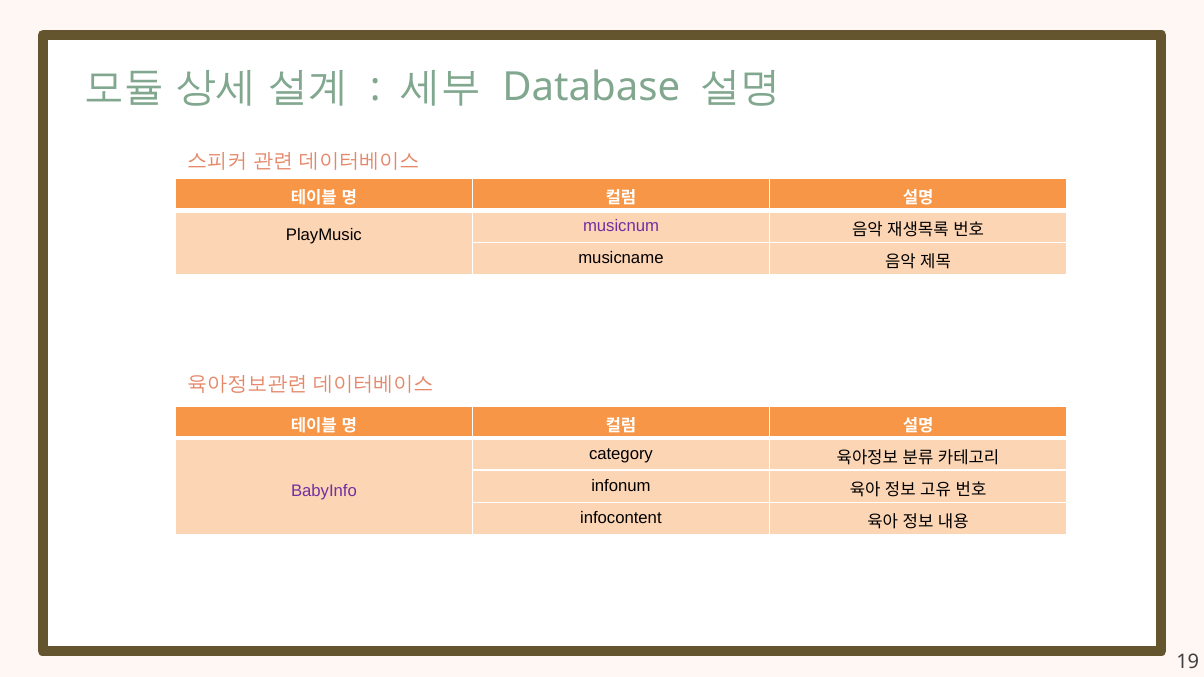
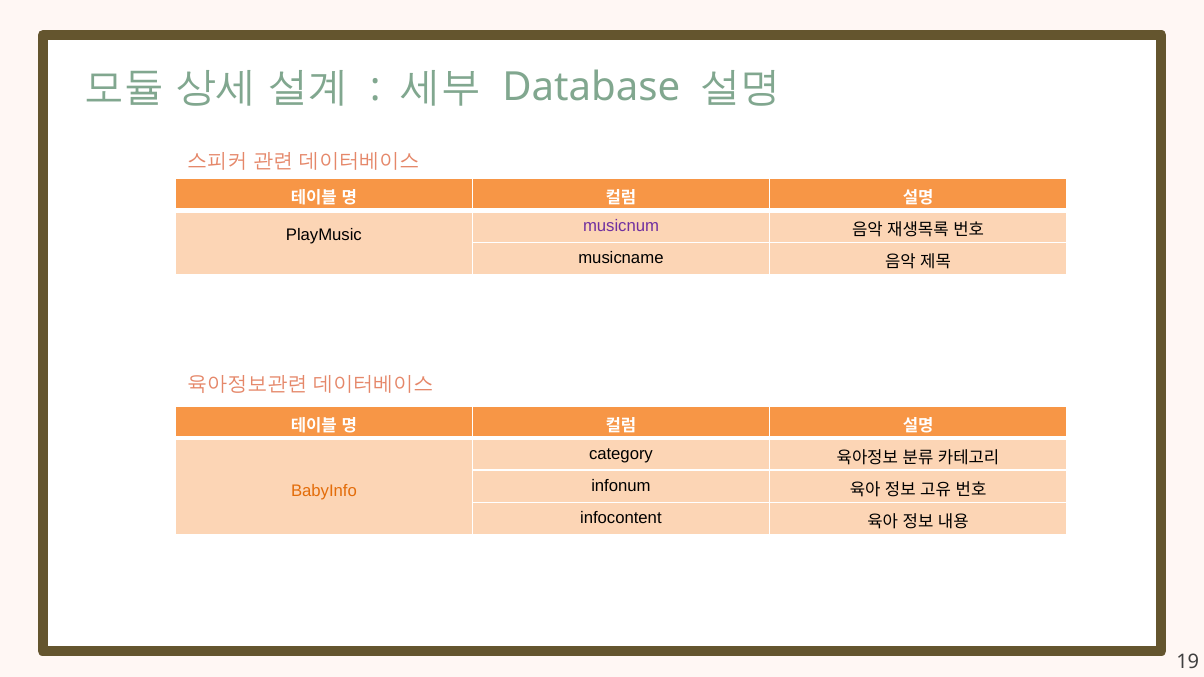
BabyInfo colour: purple -> orange (324, 491)
